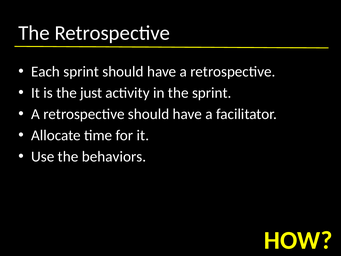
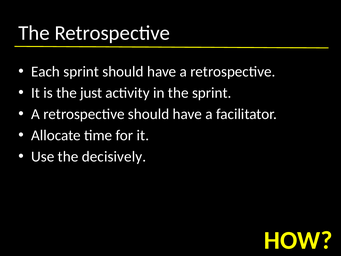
behaviors: behaviors -> decisively (114, 156)
